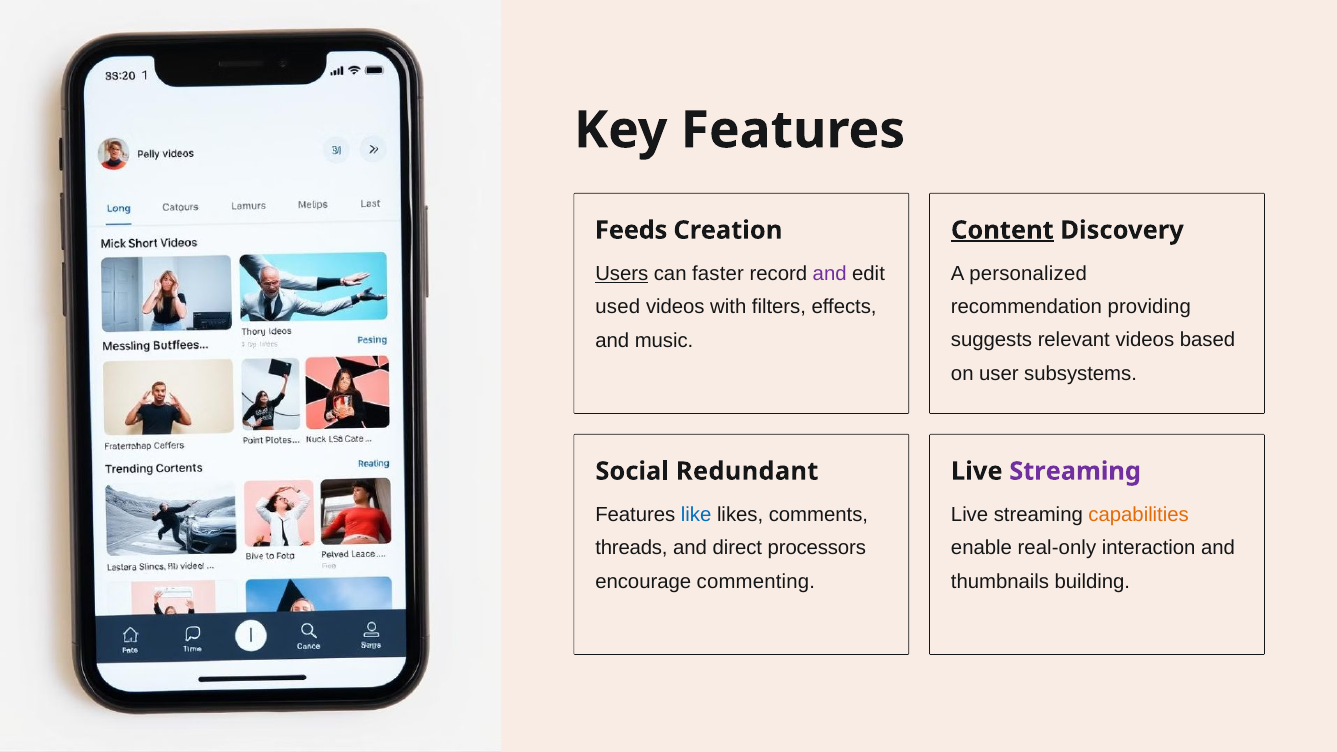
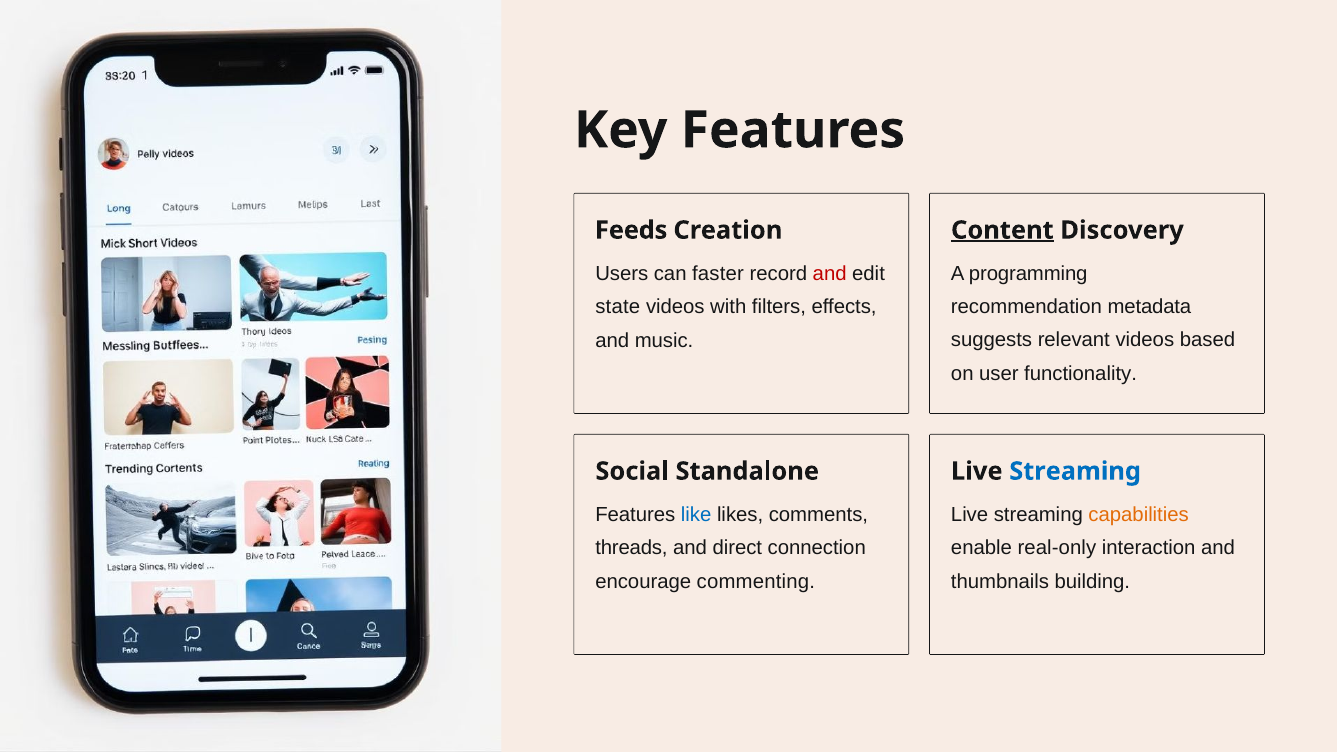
Users underline: present -> none (622, 274)
and colour: purple -> red (830, 274)
personalized: personalized -> programming (1028, 274)
providing: providing -> metadata (1149, 307)
used: used -> state (618, 307)
subsystems: subsystems -> functionality (1081, 373)
Redundant: Redundant -> Standalone (747, 471)
Streaming colour: purple -> blue (1075, 471)
processors: processors -> connection (817, 548)
